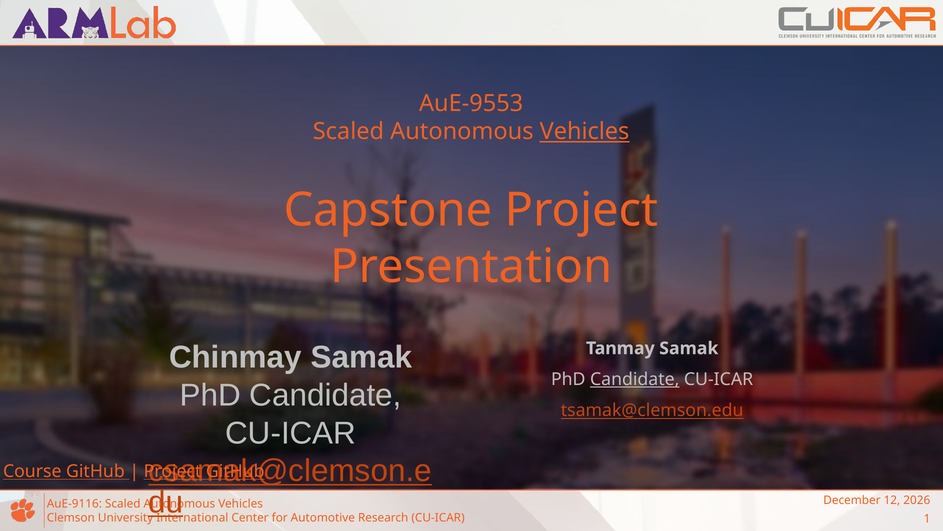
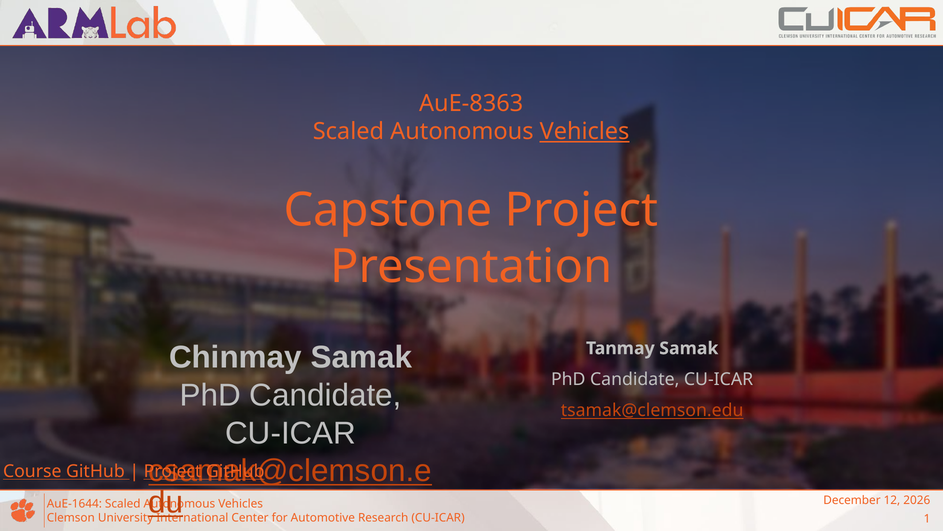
AuE-9553: AuE-9553 -> AuE-8363 (471, 103)
Candidate underline: present -> none (635, 379)
AuE-9116: AuE-9116 -> AuE-1644 (74, 503)
